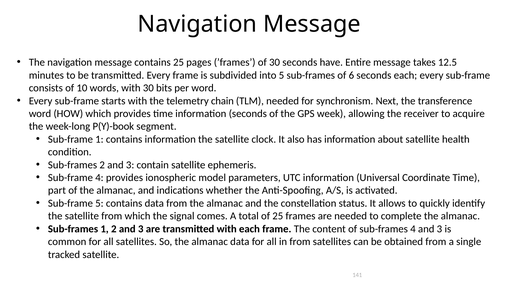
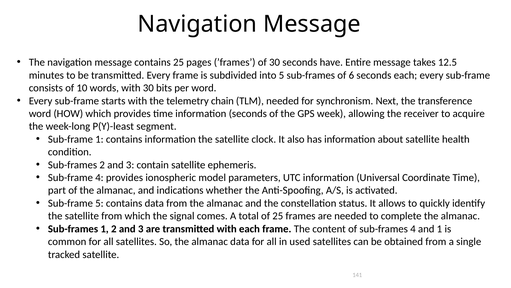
P(Y)-book: P(Y)-book -> P(Y)-least (113, 126)
4 and 3: 3 -> 1 (439, 228)
in from: from -> used (300, 241)
